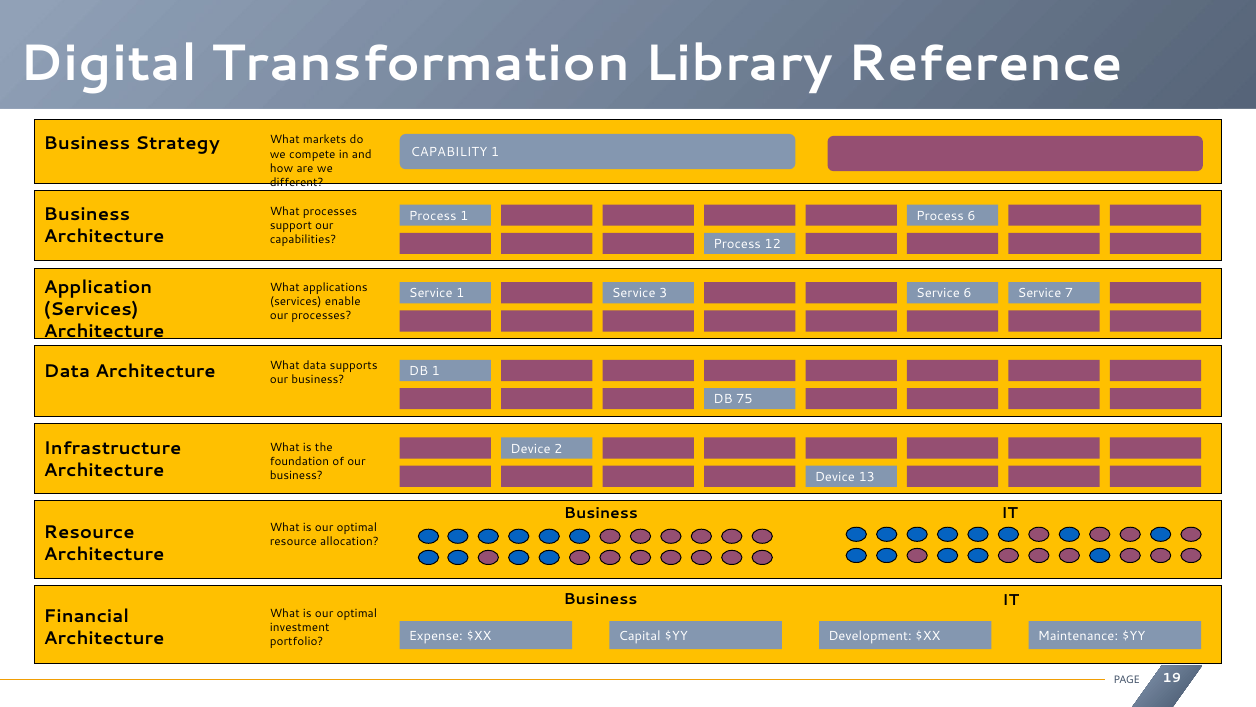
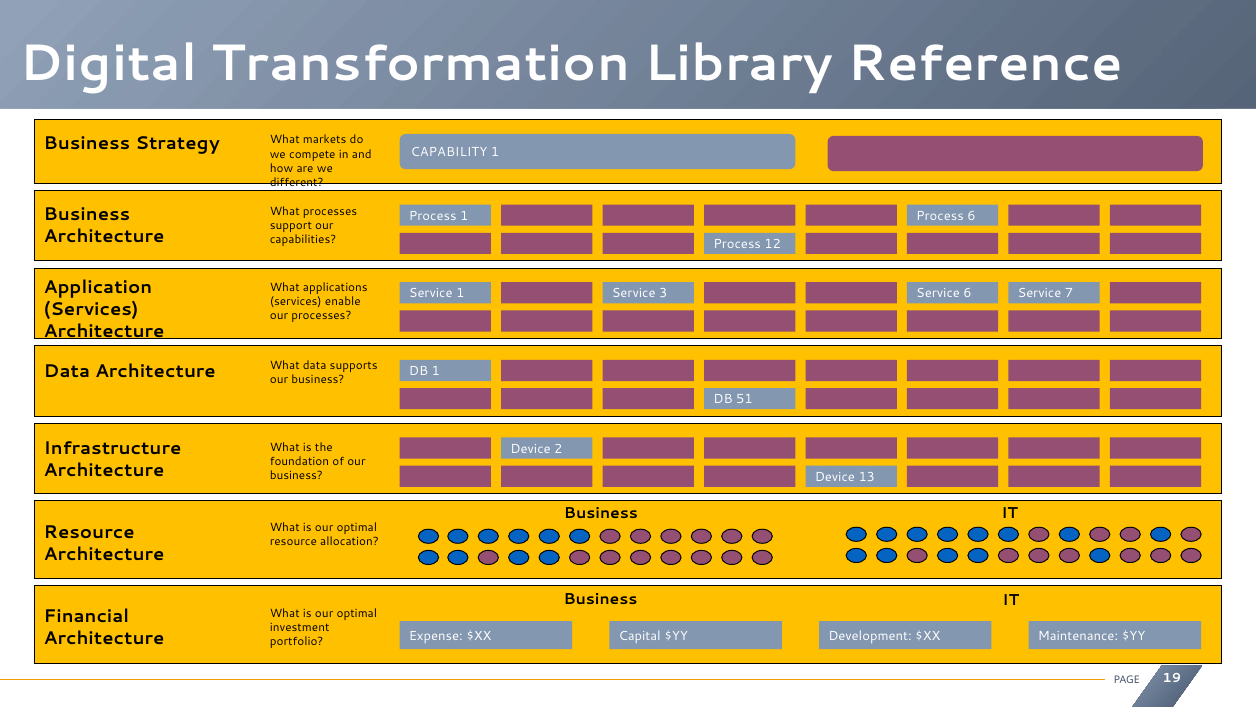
75: 75 -> 51 (744, 399)
